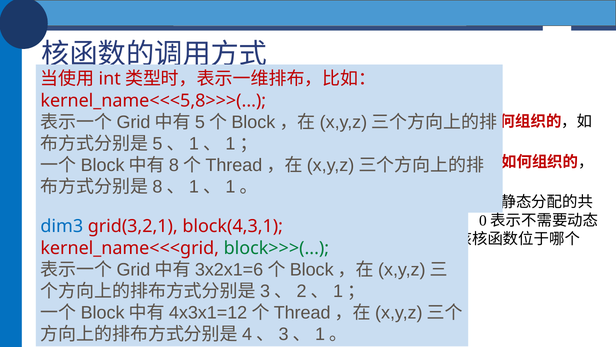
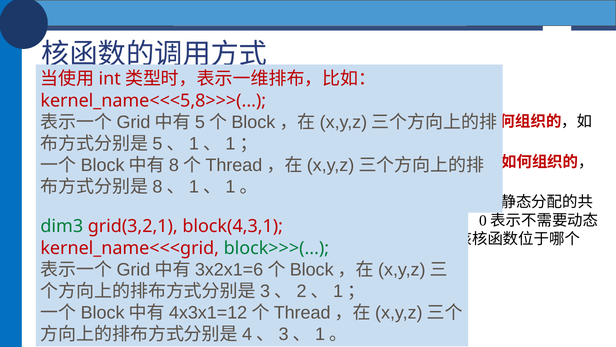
dim3 colour: blue -> green (62, 226)
